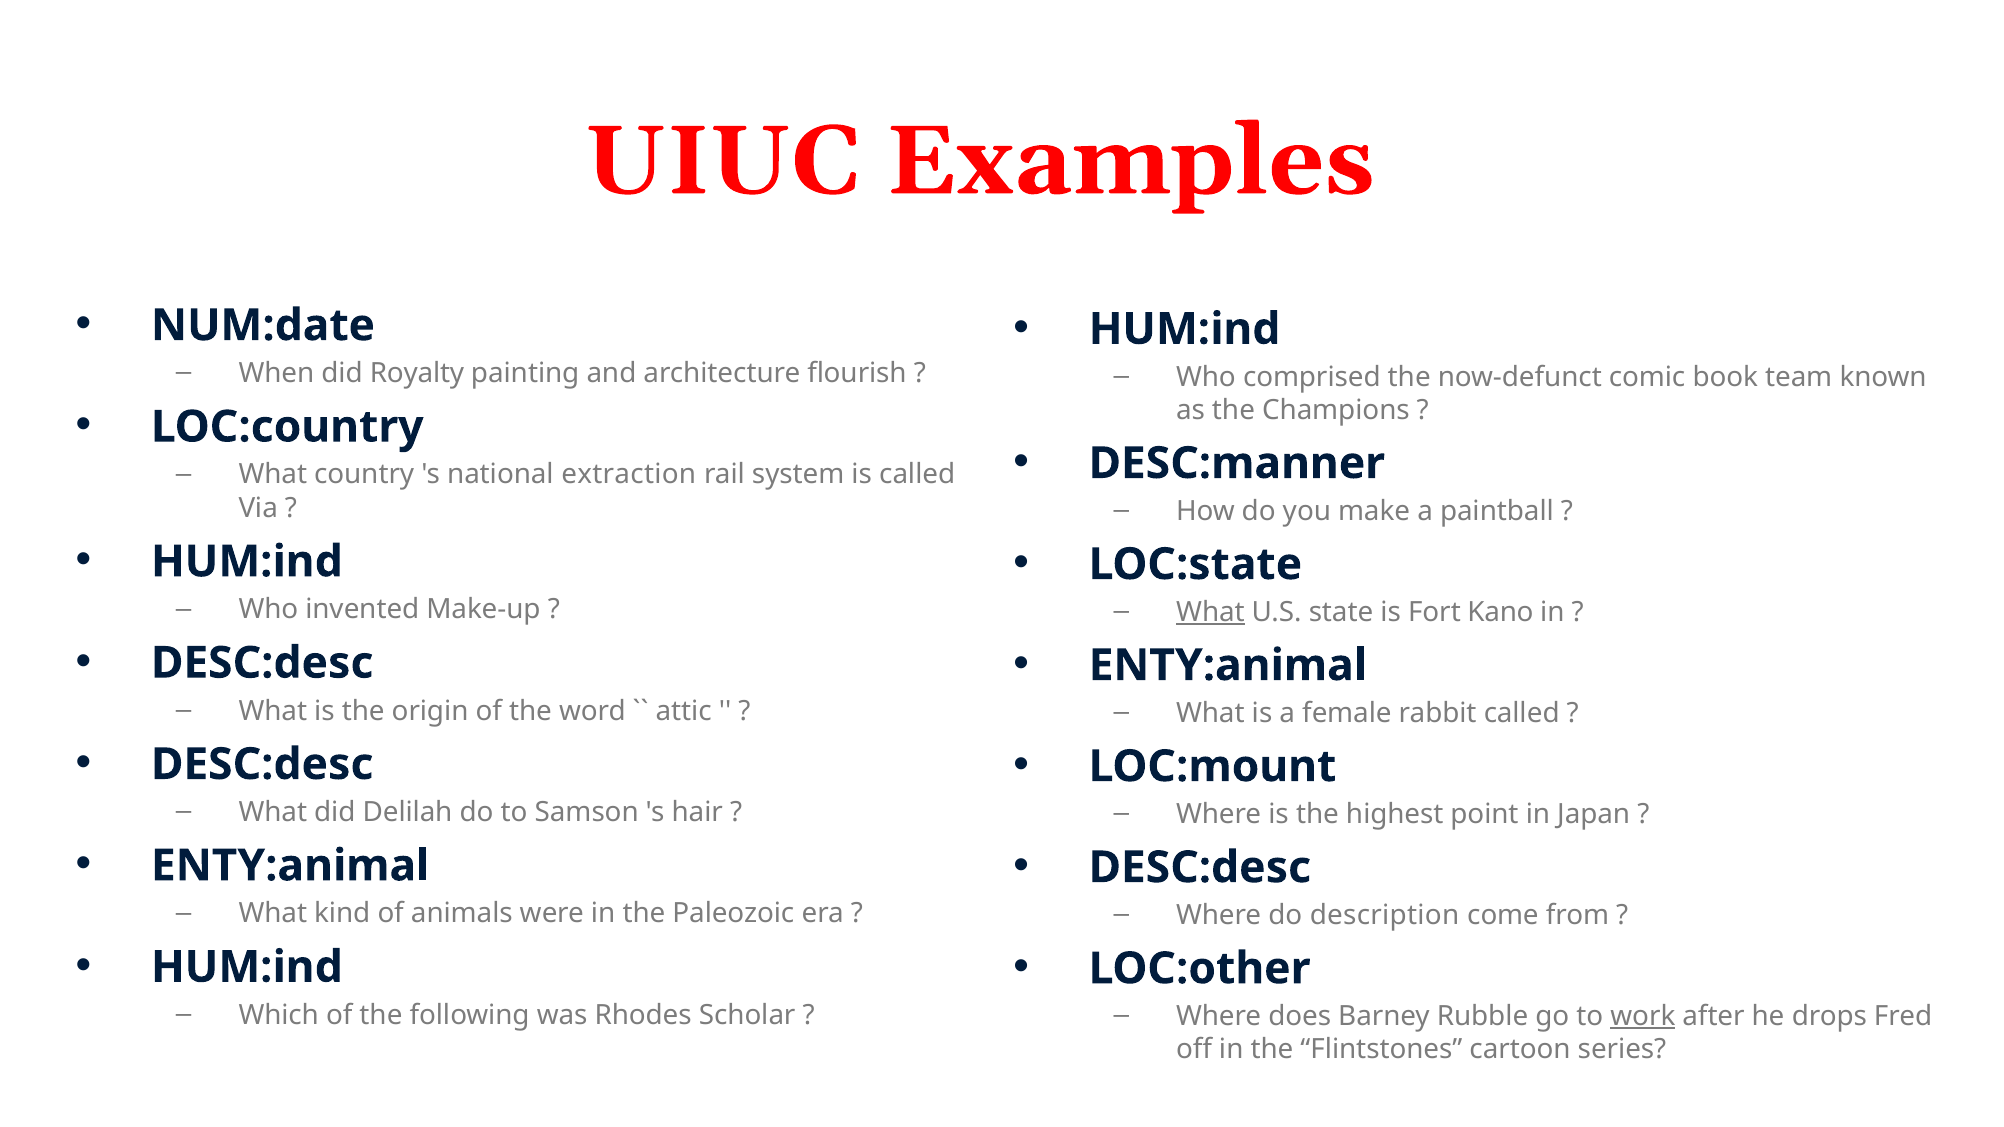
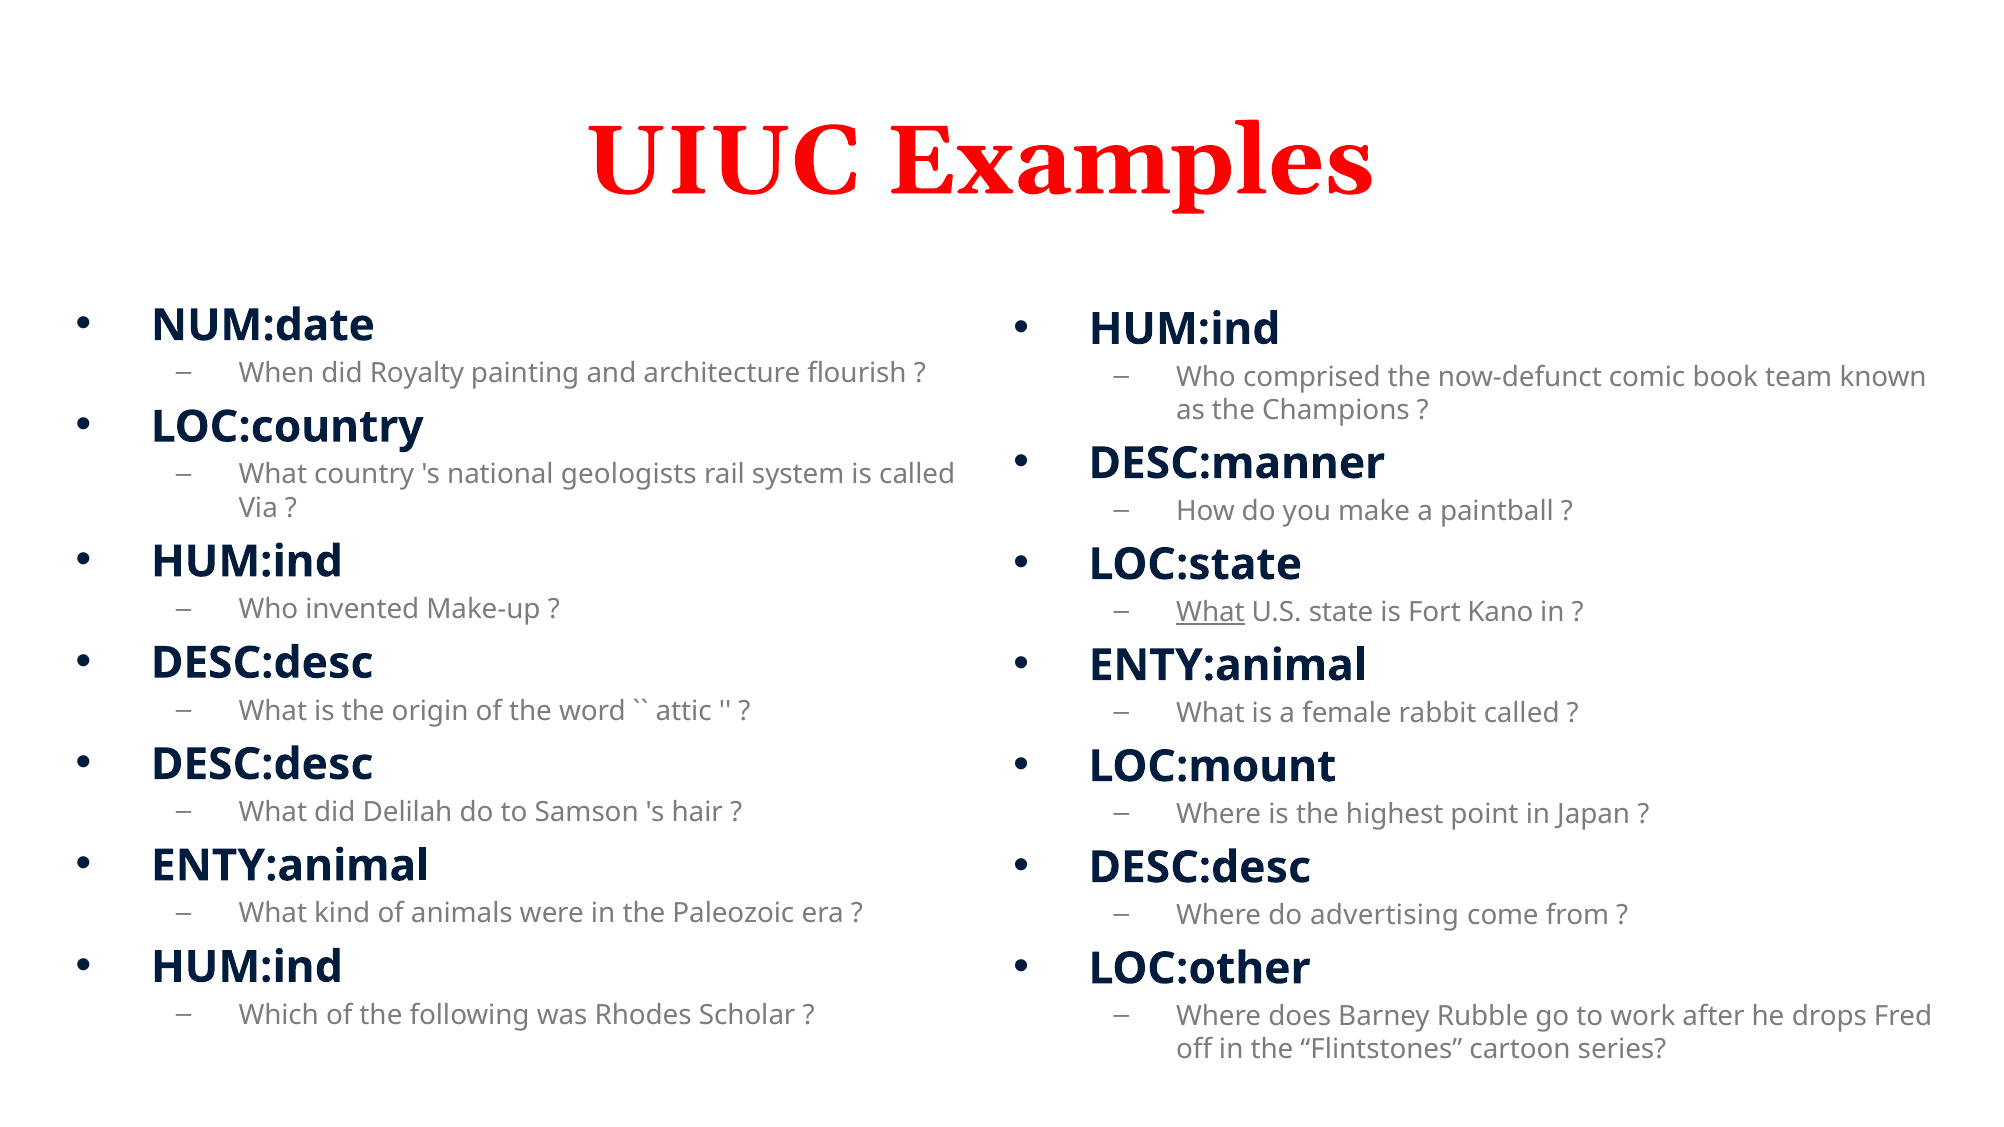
extraction: extraction -> geologists (629, 475)
description: description -> advertising (1385, 915)
work underline: present -> none (1643, 1017)
